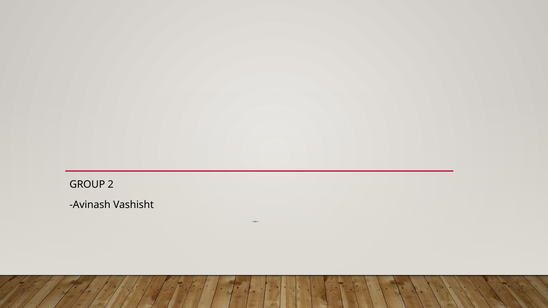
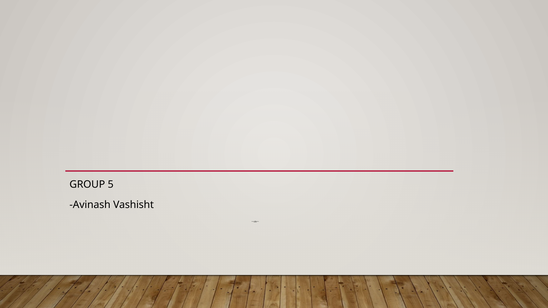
2: 2 -> 5 (111, 185)
